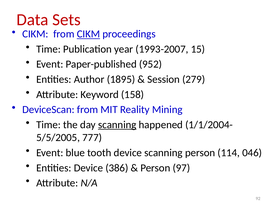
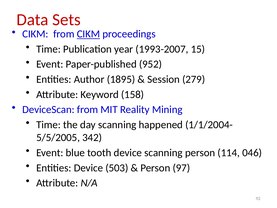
scanning underline: present -> none (117, 125)
777: 777 -> 342 (92, 137)
386: 386 -> 503 (117, 168)
